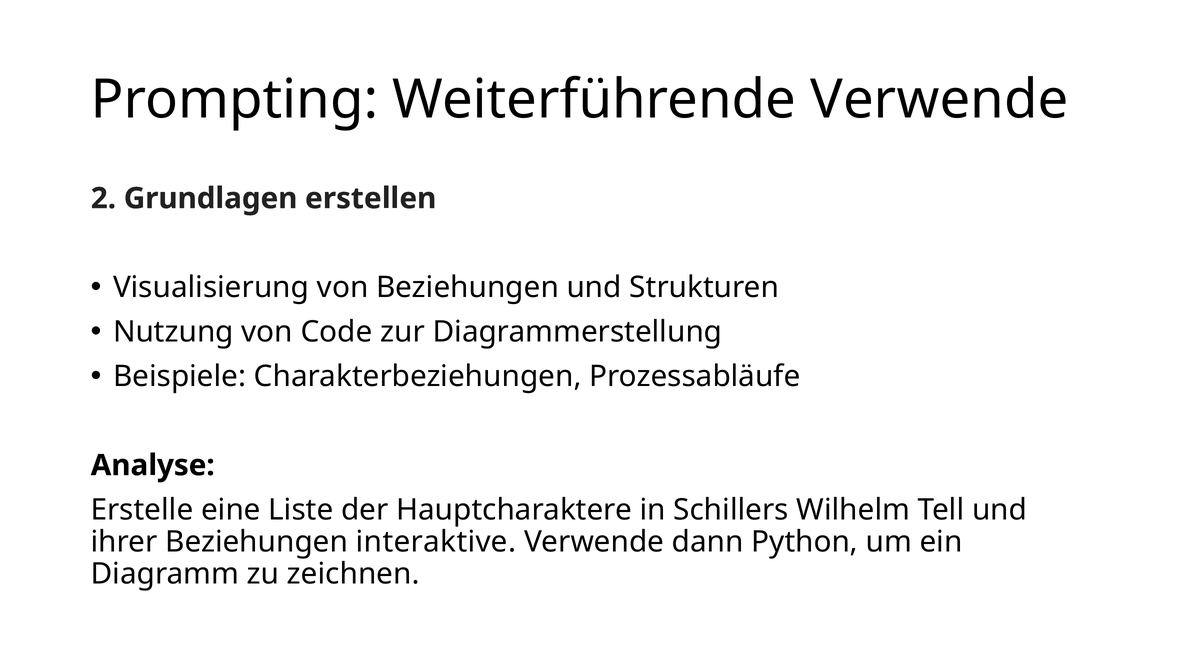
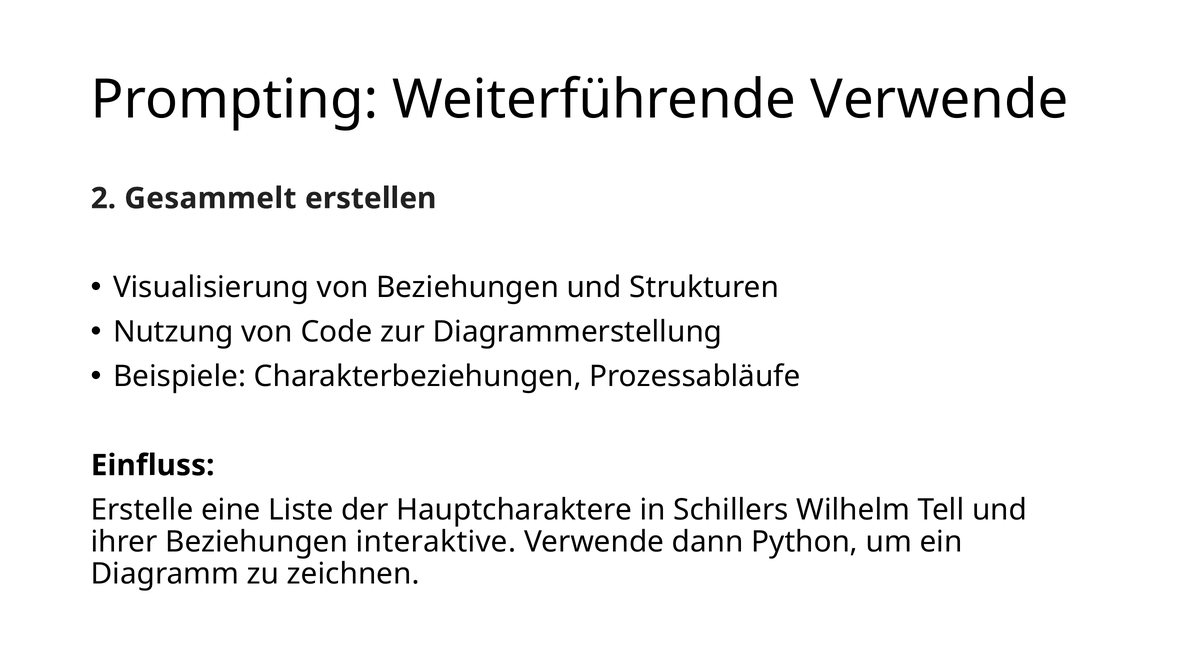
Grundlagen: Grundlagen -> Gesammelt (210, 199)
Analyse: Analyse -> Einfluss (153, 466)
